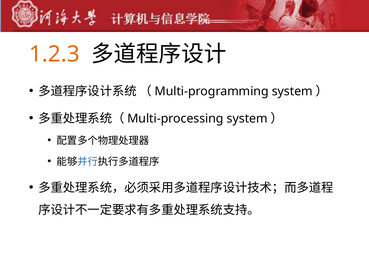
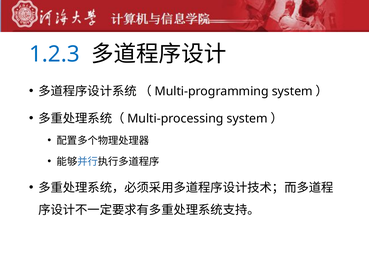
1.2.3 colour: orange -> blue (54, 54)
